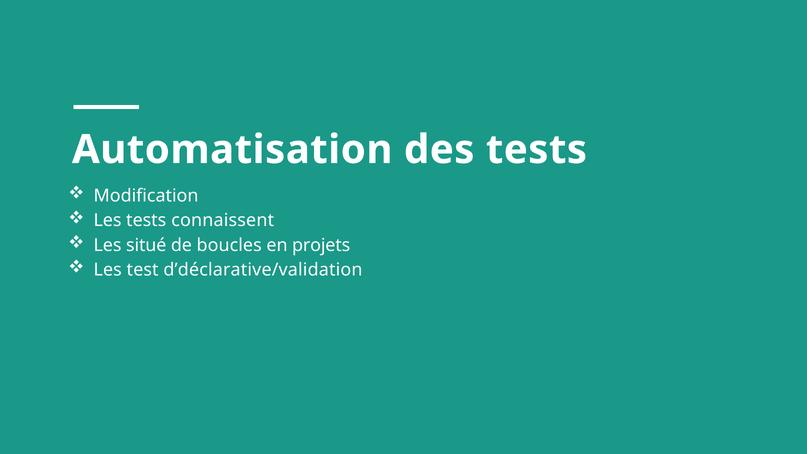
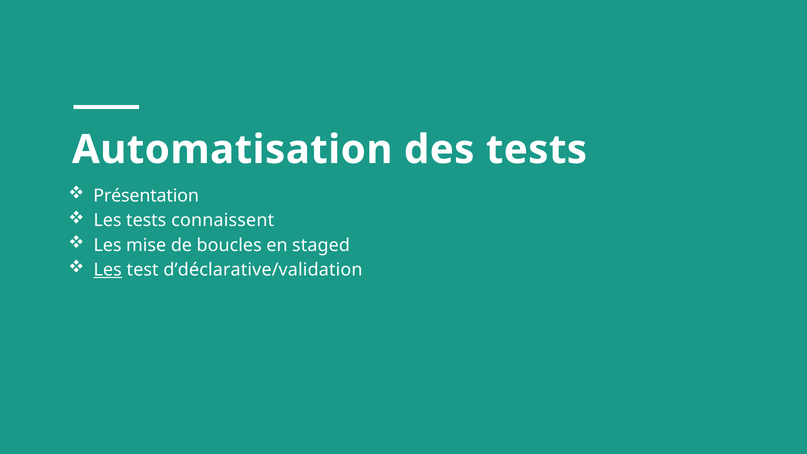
Modification: Modification -> Présentation (146, 196)
situé: situé -> mise (146, 245)
projets: projets -> staged (321, 245)
Les underline: none -> present (108, 270)
